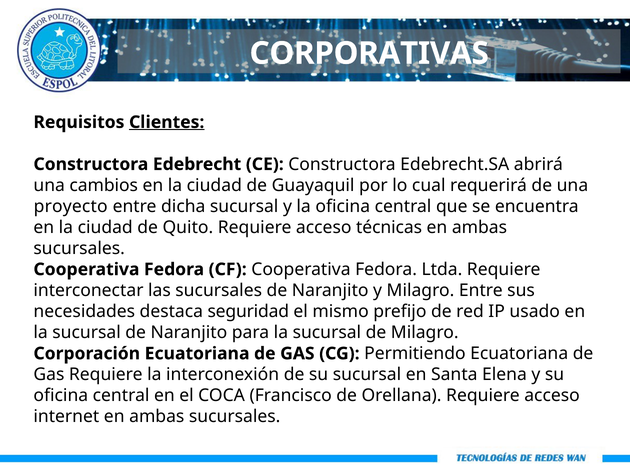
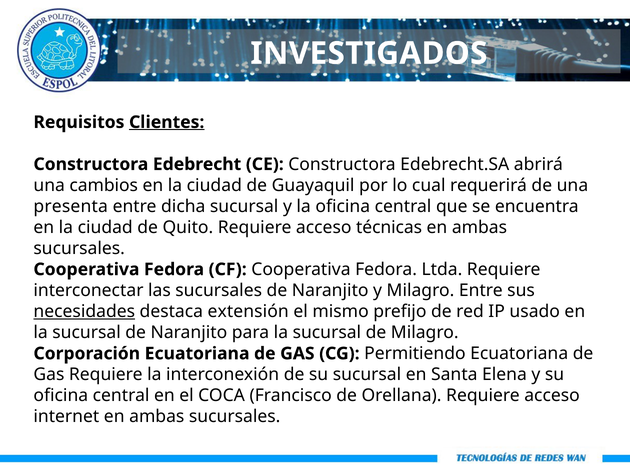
CORPORATIVAS: CORPORATIVAS -> INVESTIGADOS (369, 53)
proyecto: proyecto -> presenta (71, 206)
necesidades underline: none -> present (84, 311)
seguridad: seguridad -> extensión (248, 311)
